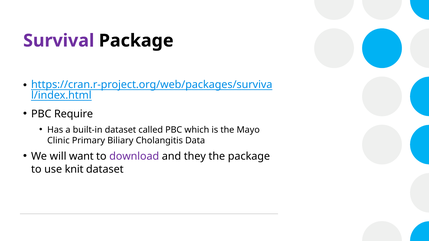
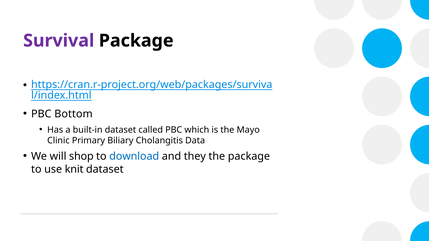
Require: Require -> Bottom (74, 114)
want: want -> shop (81, 157)
download colour: purple -> blue (134, 157)
